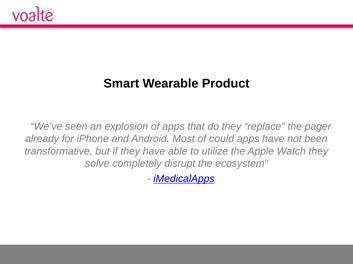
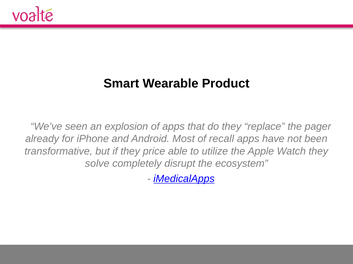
could: could -> recall (222, 139)
they have: have -> price (154, 152)
